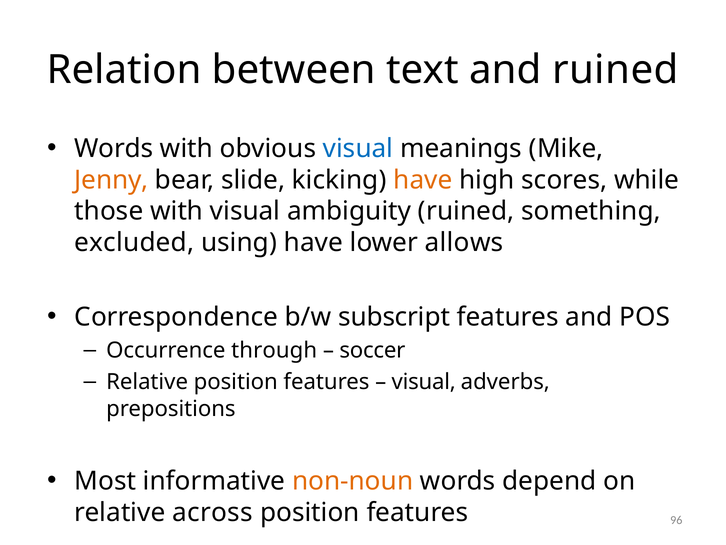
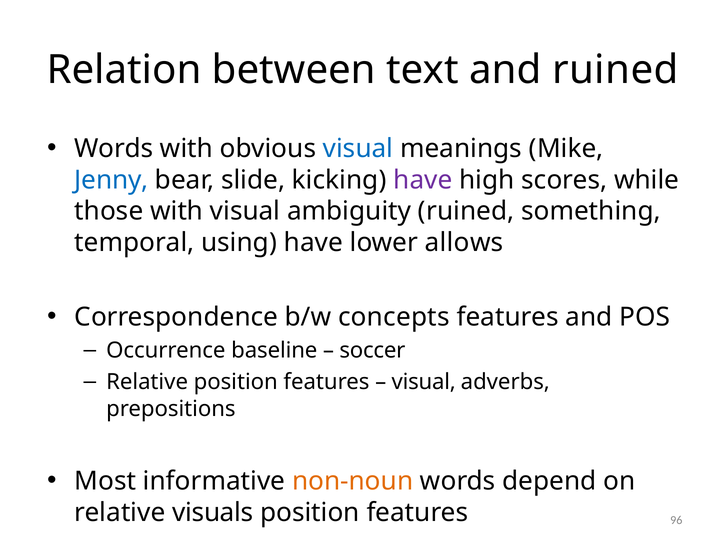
Jenny colour: orange -> blue (111, 180)
have colour: orange -> purple (423, 180)
excluded: excluded -> temporal (134, 243)
subscript: subscript -> concepts (394, 317)
through: through -> baseline (274, 350)
across: across -> visuals (213, 512)
